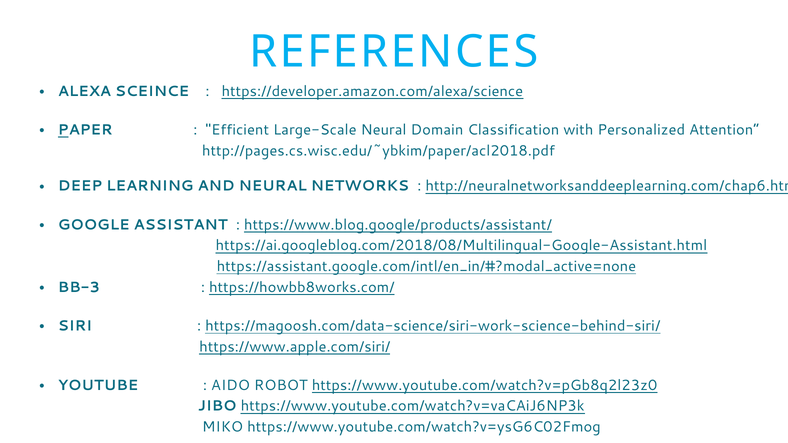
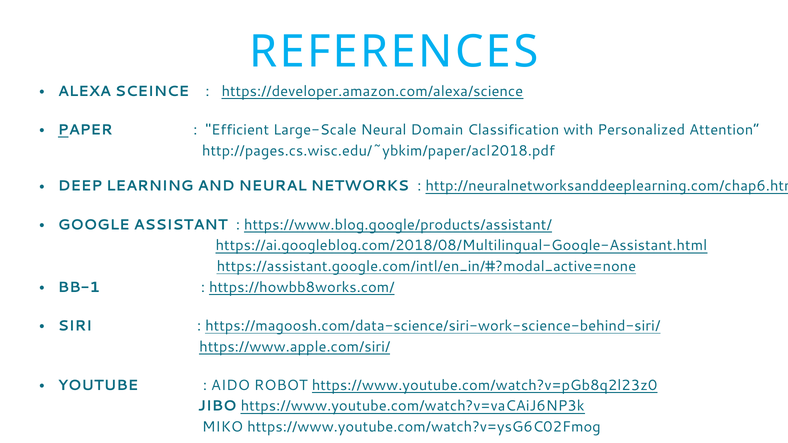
BB-3: BB-3 -> BB-1 (79, 287)
